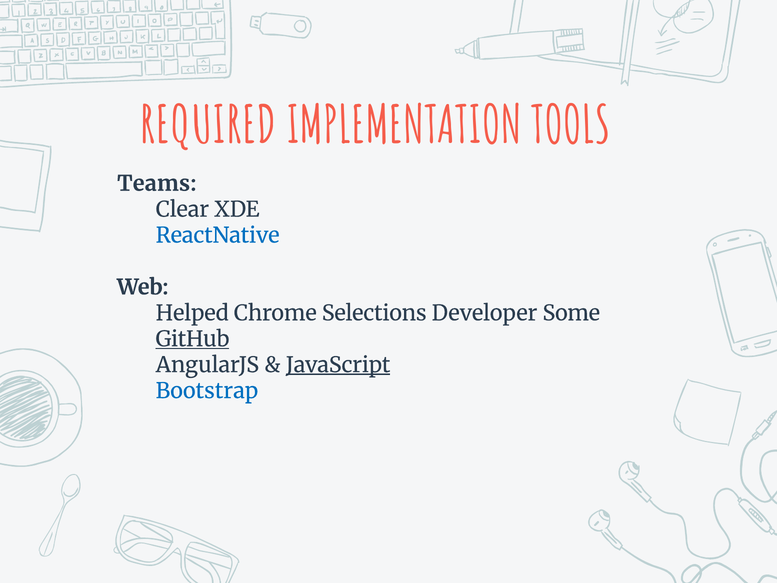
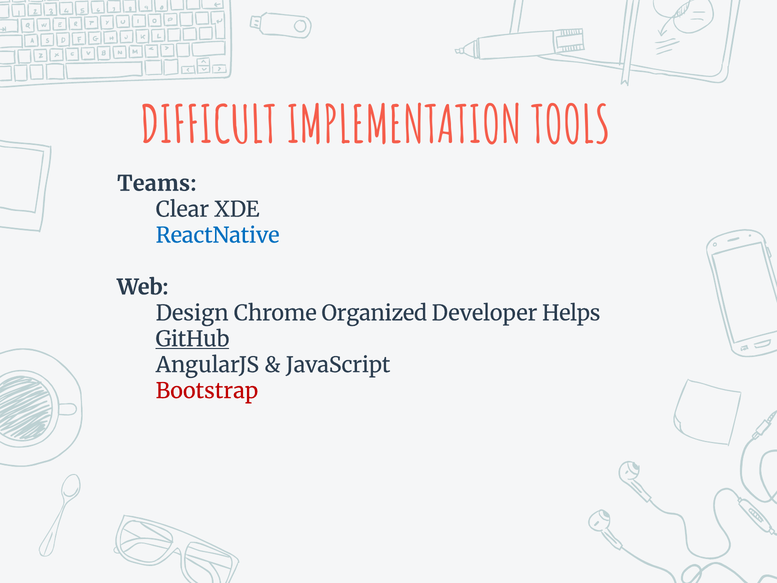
REQUIRED: REQUIRED -> DIFFICULT (209, 126)
Helped: Helped -> Design (192, 313)
Selections: Selections -> Organized (374, 313)
Some: Some -> Helps (571, 313)
JavaScript underline: present -> none (338, 365)
Bootstrap colour: blue -> red (207, 391)
